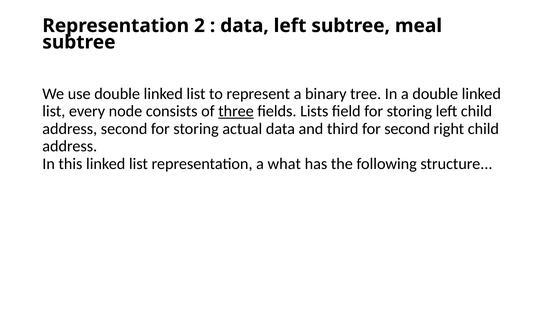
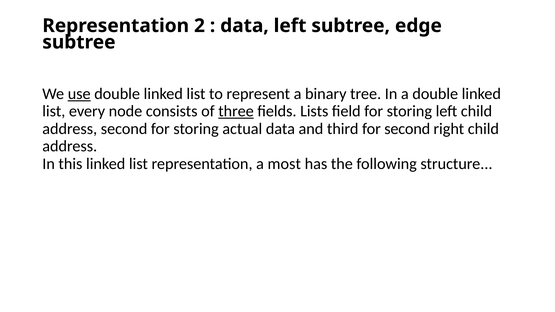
meal: meal -> edge (418, 26)
use underline: none -> present (79, 94)
what: what -> most (284, 164)
